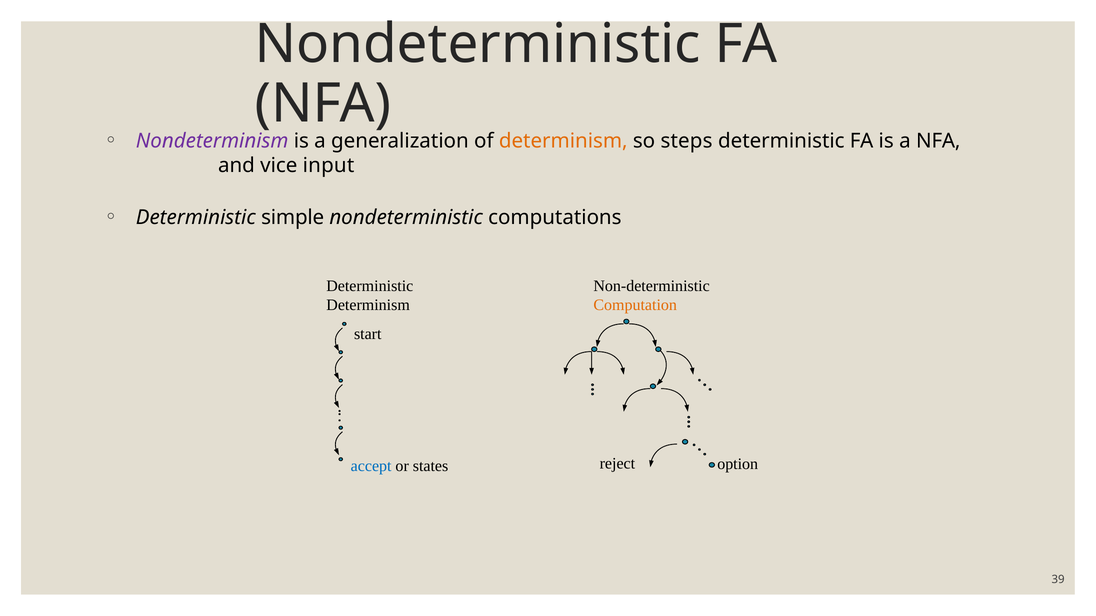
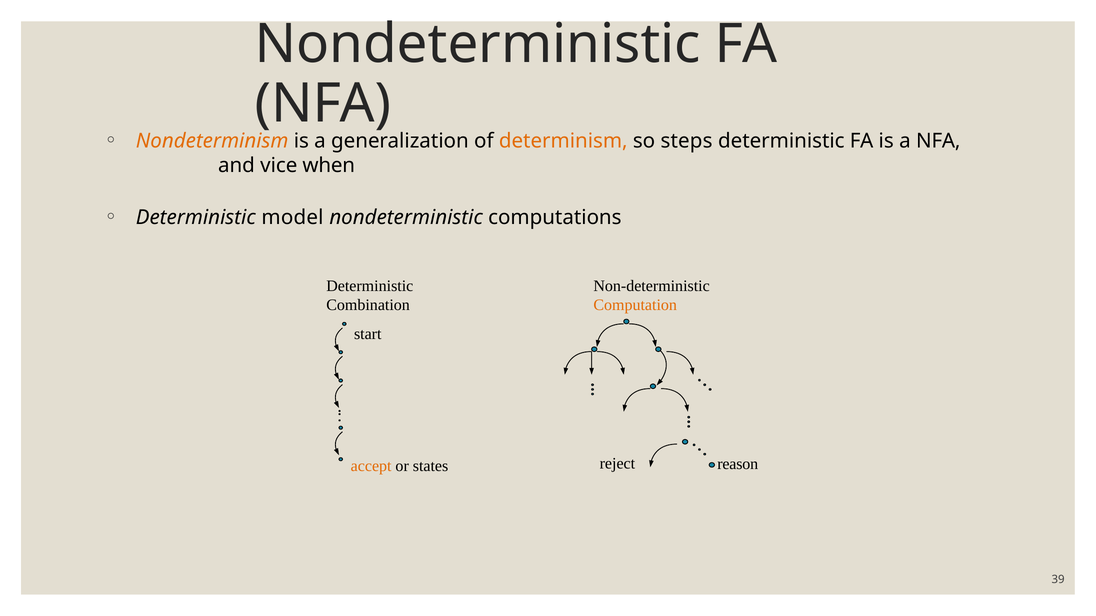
Nondeterminism colour: purple -> orange (212, 141)
input: input -> when (329, 166)
simple: simple -> model (292, 218)
Determinism: Determinism -> Combination (368, 305)
option: option -> reason (738, 464)
accept colour: blue -> orange (371, 466)
